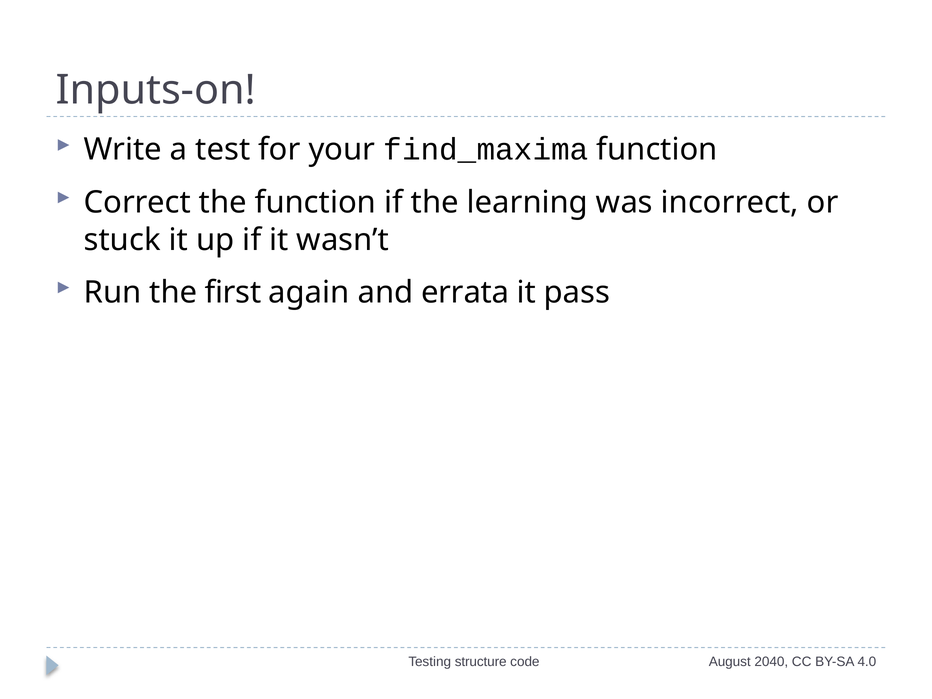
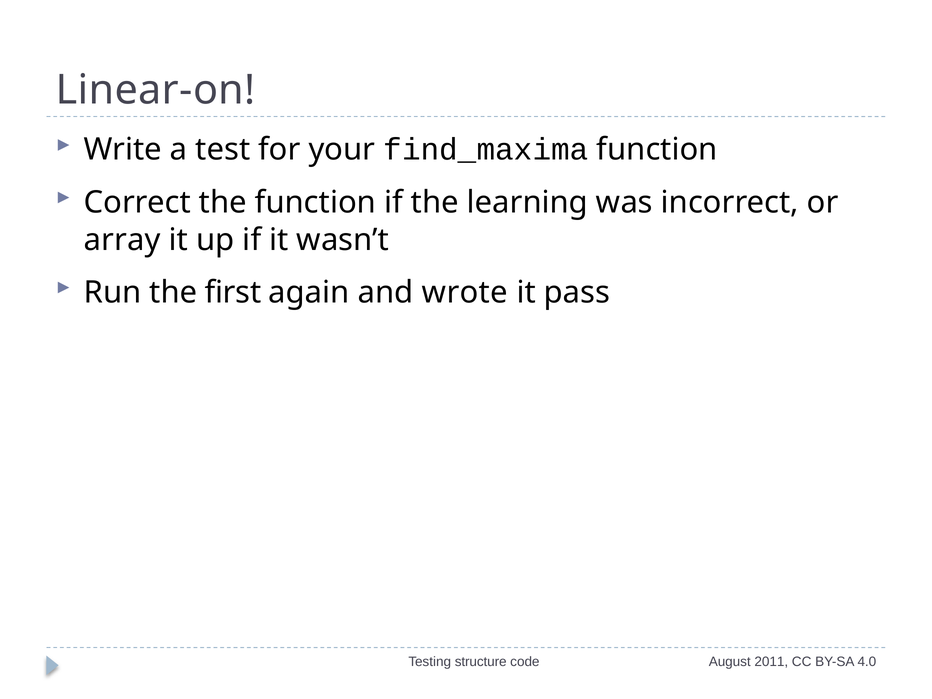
Inputs-on: Inputs-on -> Linear-on (156, 90)
stuck: stuck -> array (122, 240)
errata: errata -> wrote (465, 293)
2040: 2040 -> 2011 (771, 662)
